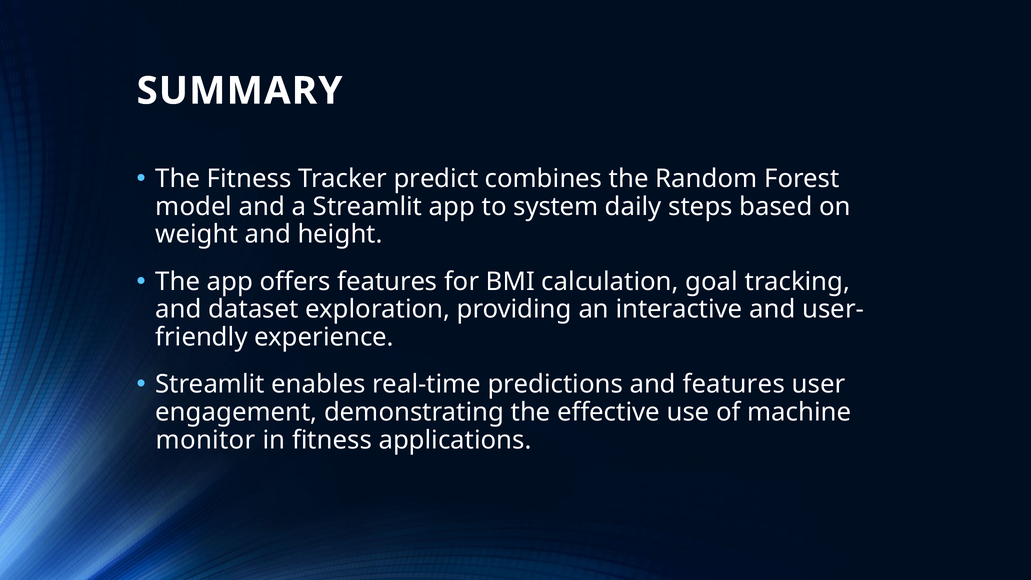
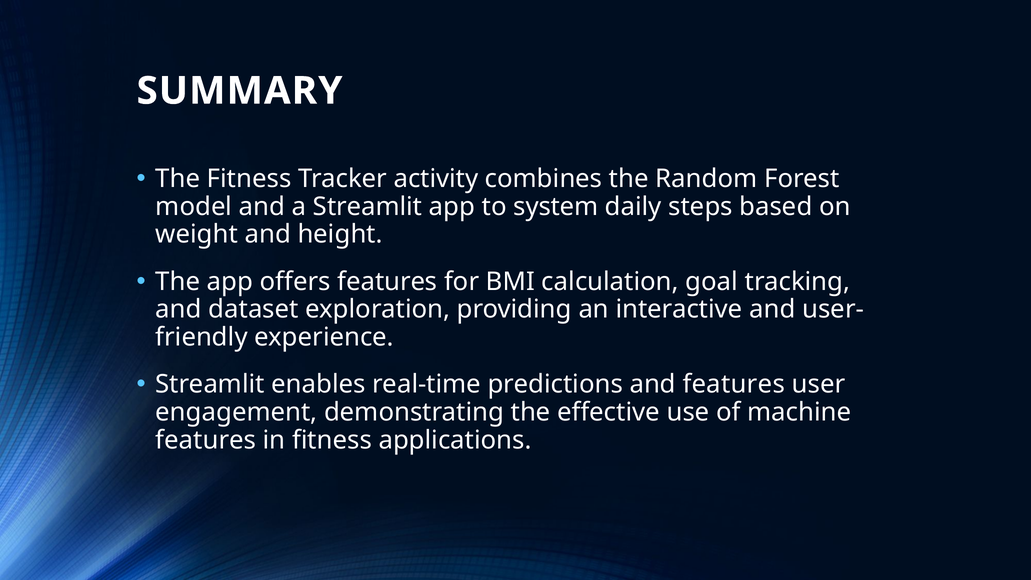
predict: predict -> activity (436, 179)
monitor: monitor -> features (206, 440)
